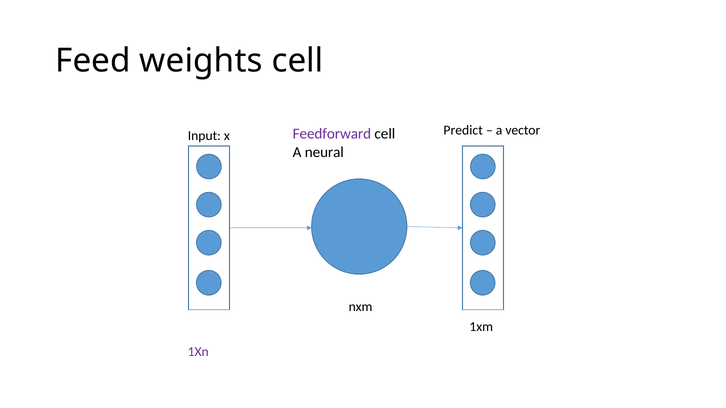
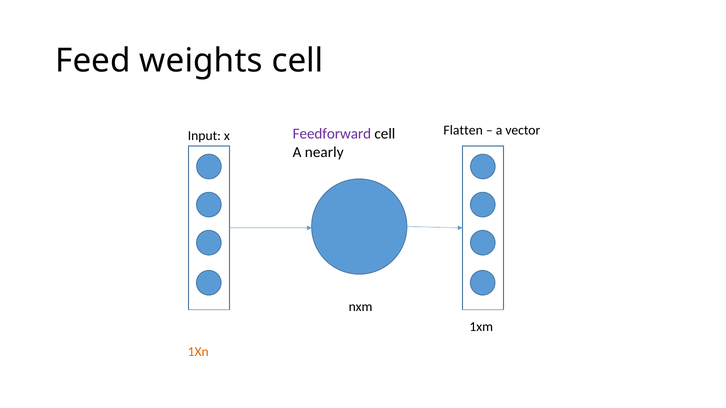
Predict: Predict -> Flatten (463, 130)
neural: neural -> nearly (324, 152)
1Xn colour: purple -> orange (198, 352)
